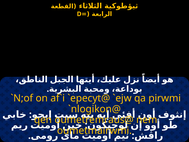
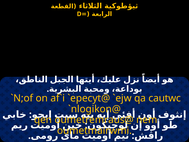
pirwmi: pirwmi -> cautwc (165, 98)
